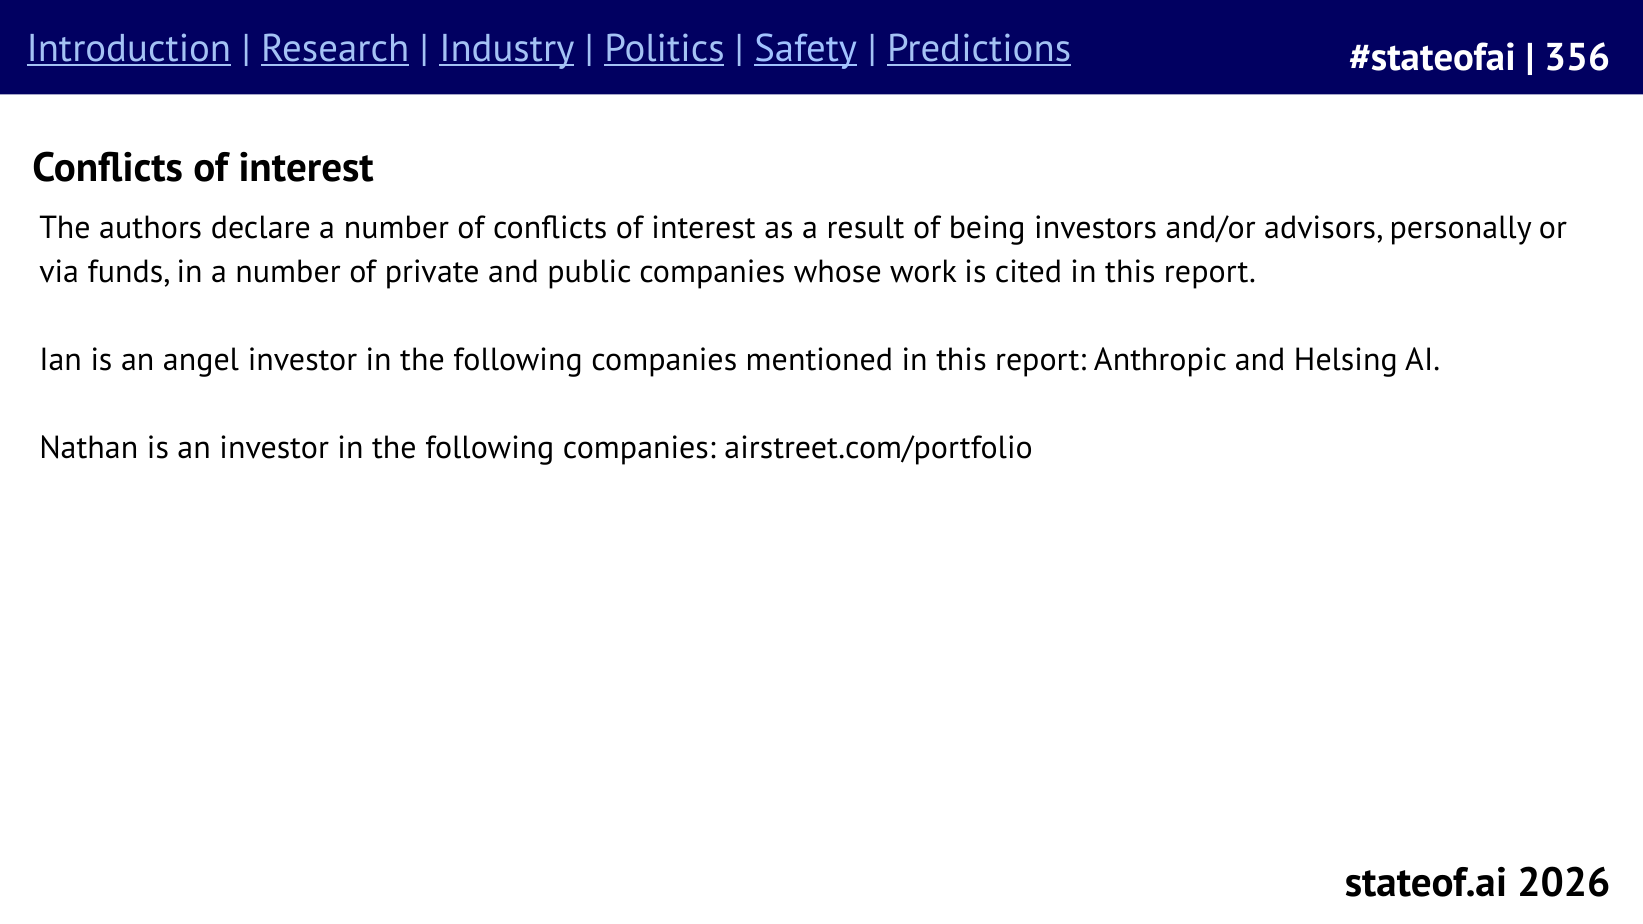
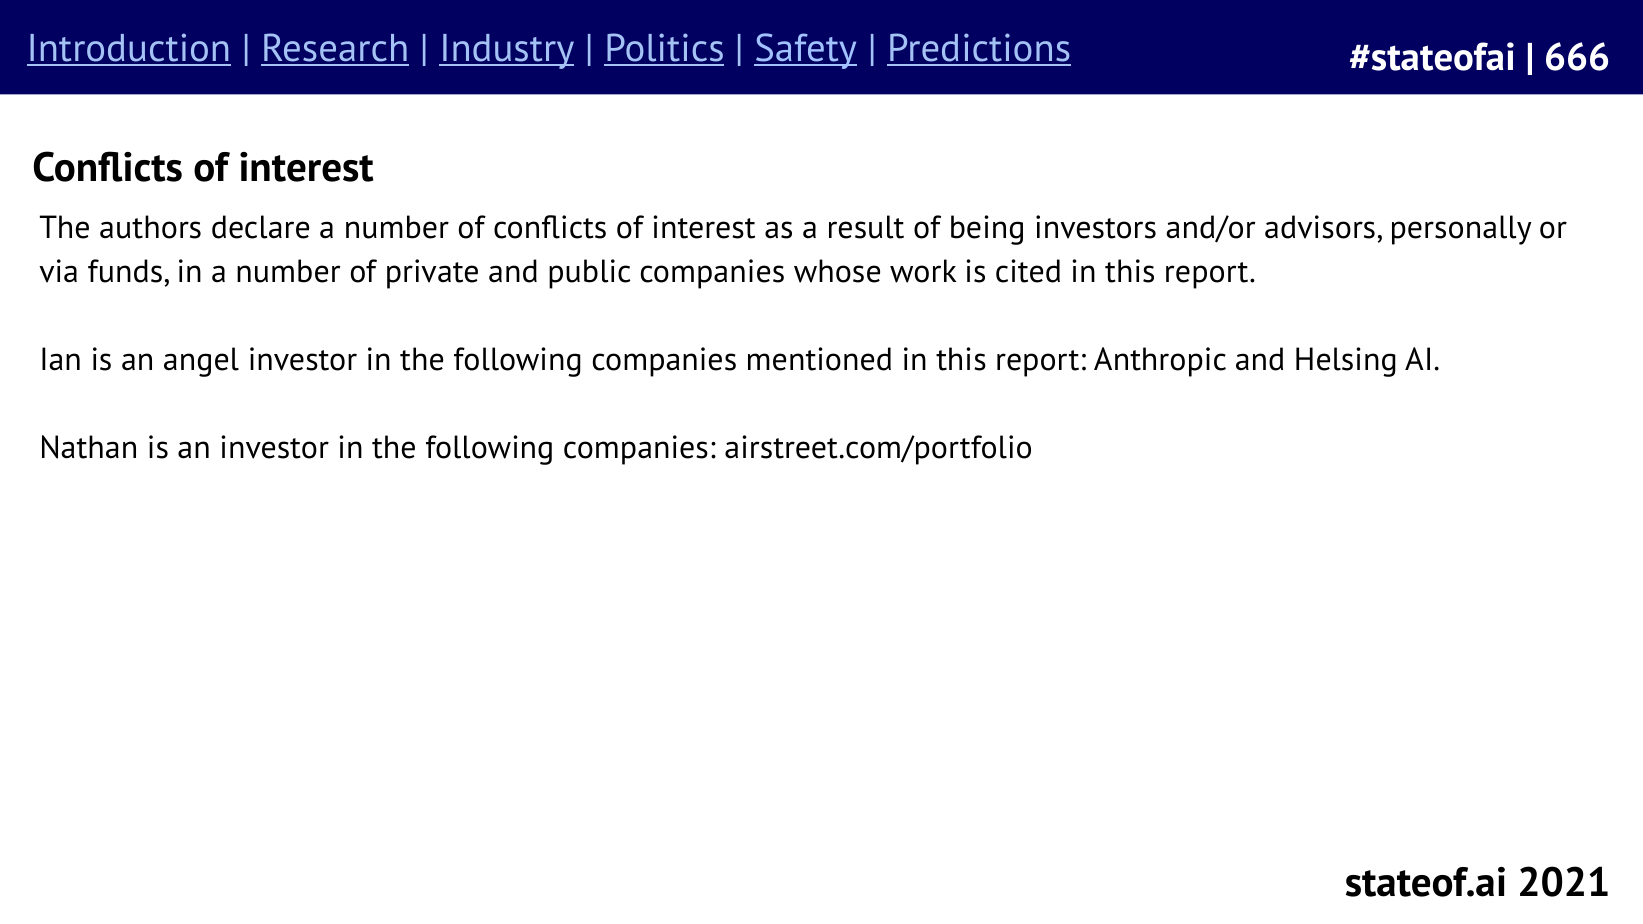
356: 356 -> 666 (1577, 58)
2026: 2026 -> 2021 (1564, 883)
